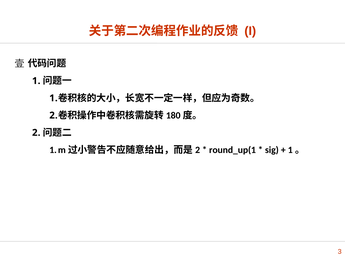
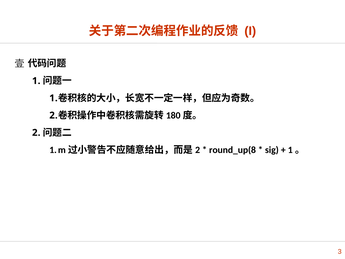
round_up(1: round_up(1 -> round_up(8 (233, 150)
